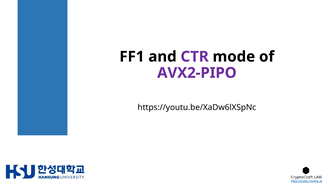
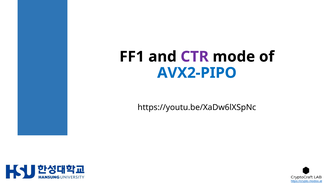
AVX2-PIPO colour: purple -> blue (197, 73)
